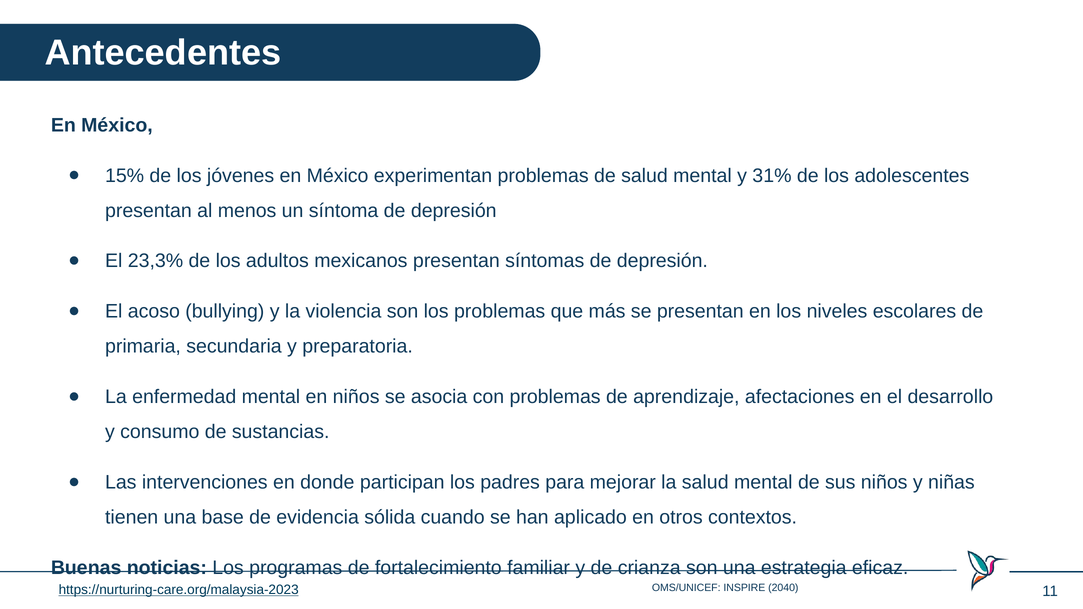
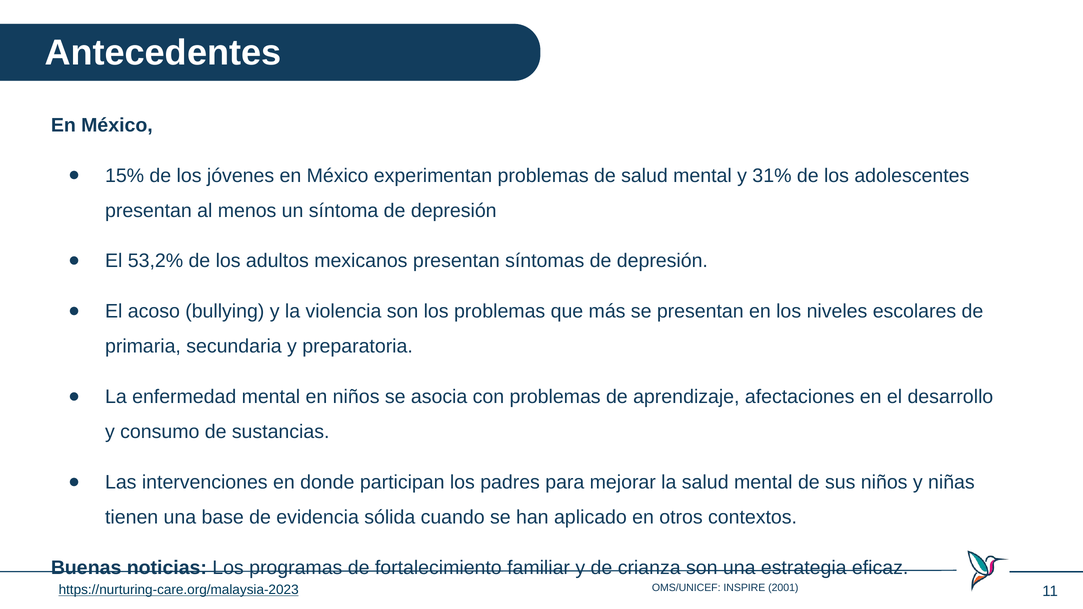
23,3%: 23,3% -> 53,2% (155, 261)
2040: 2040 -> 2001 (783, 588)
